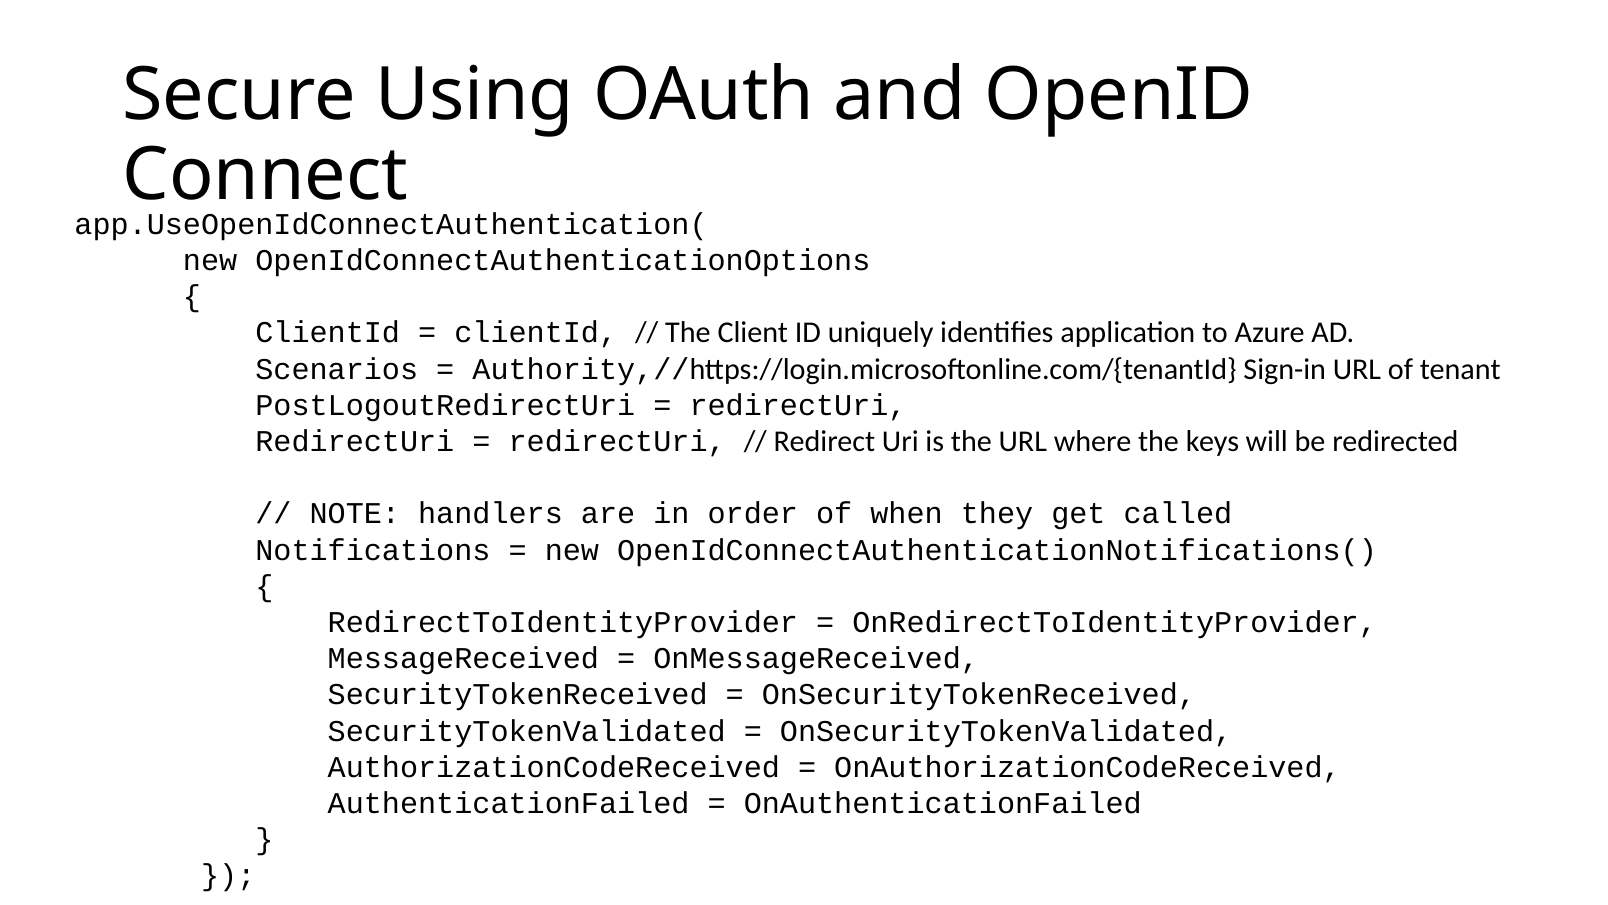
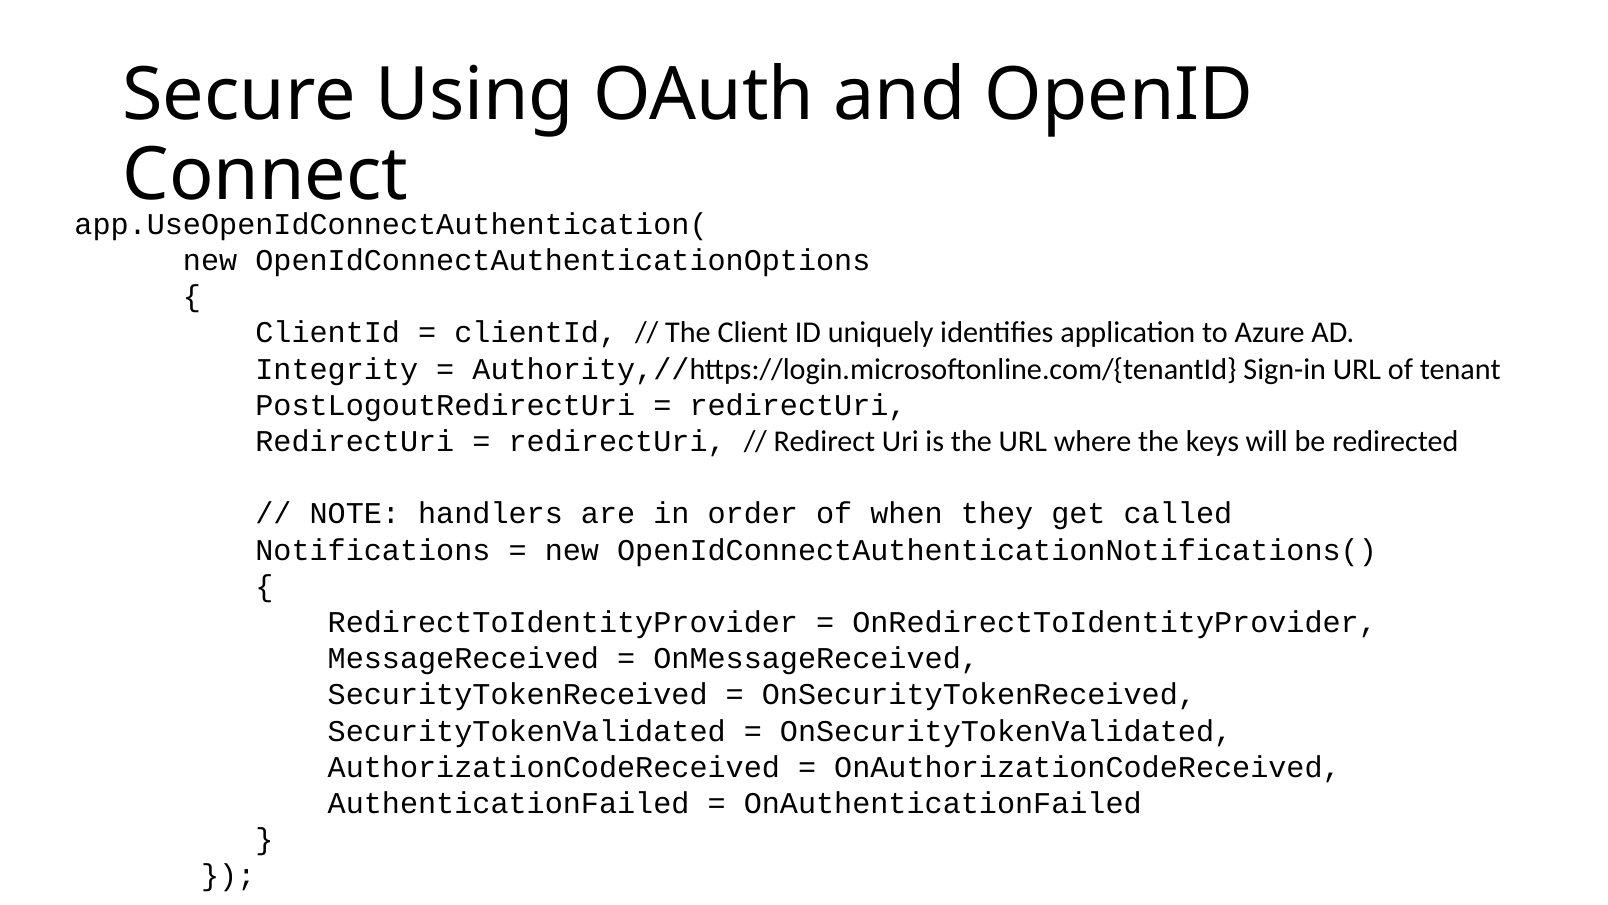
Scenarios: Scenarios -> Integrity (337, 369)
